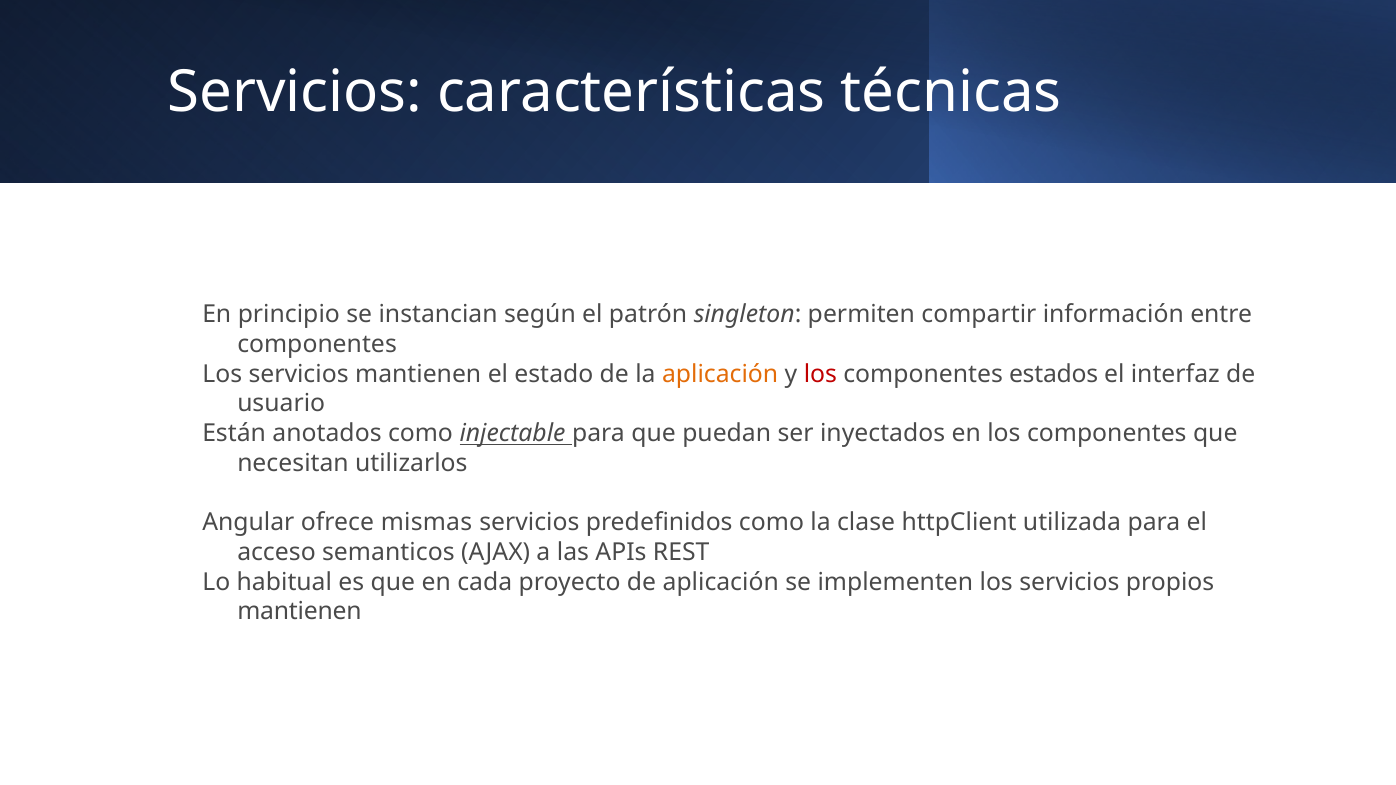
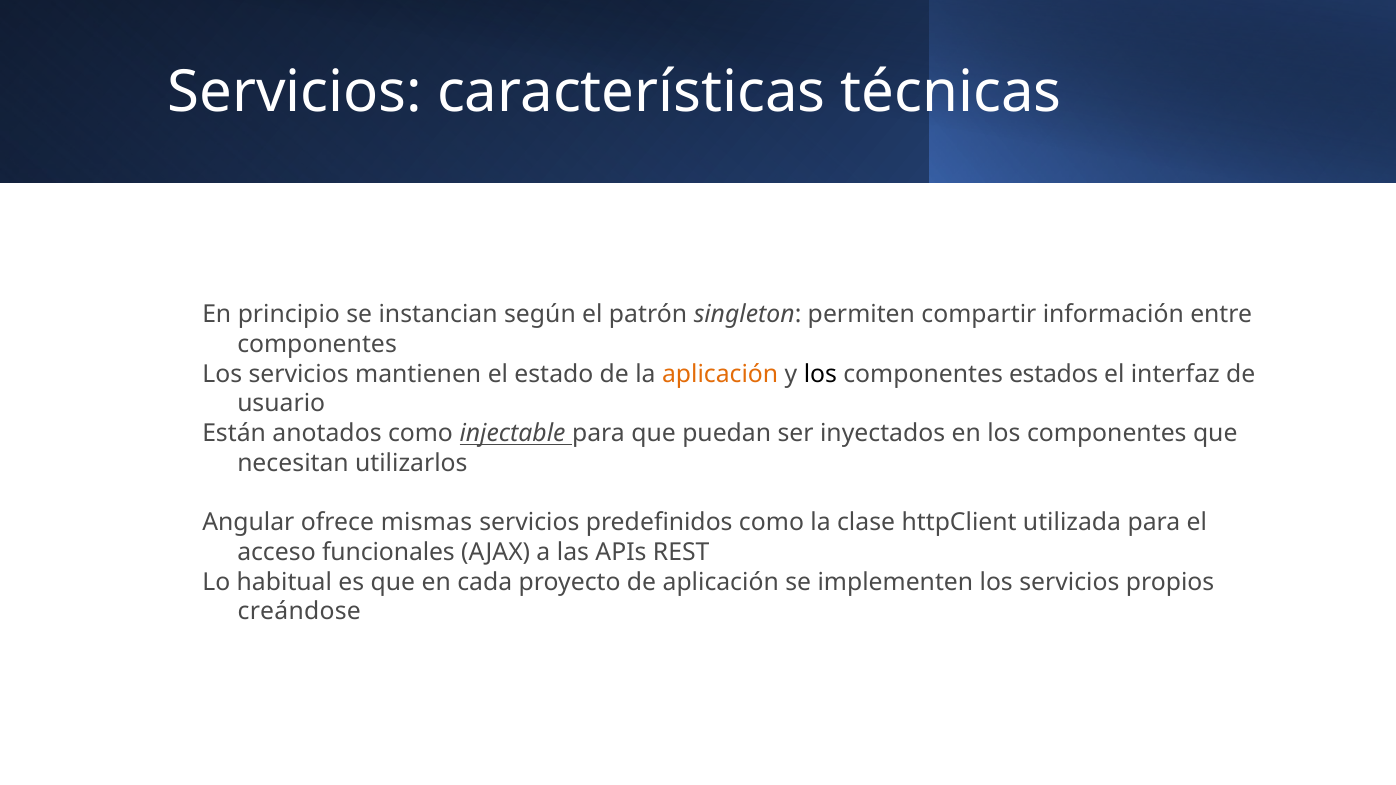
los colour: red -> black (820, 374)
semanticos: semanticos -> funcionales (388, 552)
mantienen: mantienen -> creándose (299, 612)
